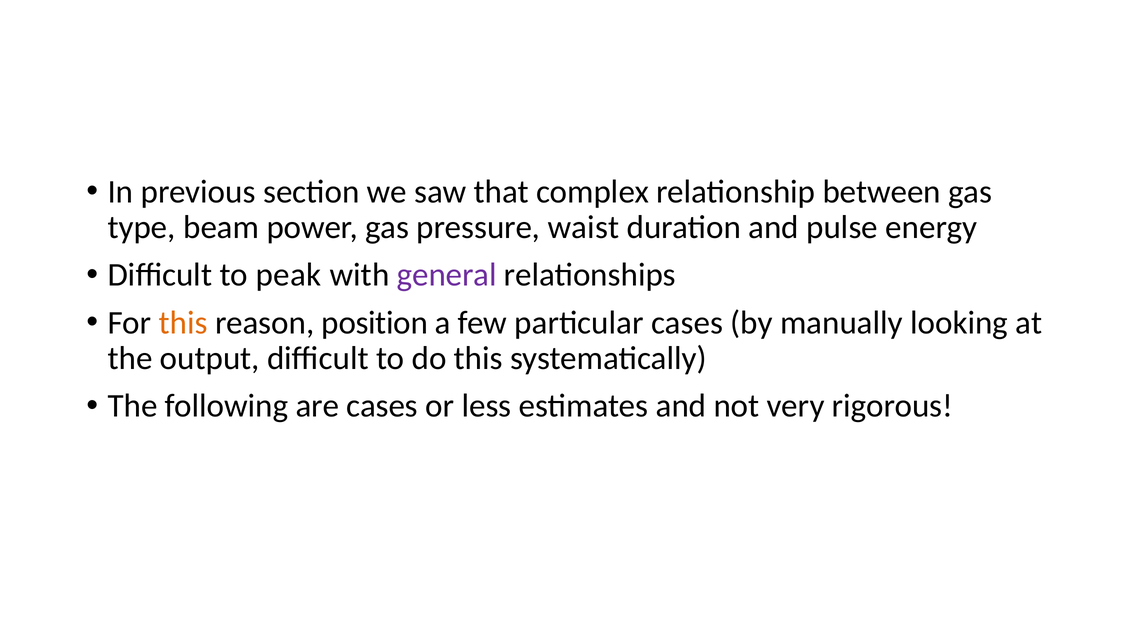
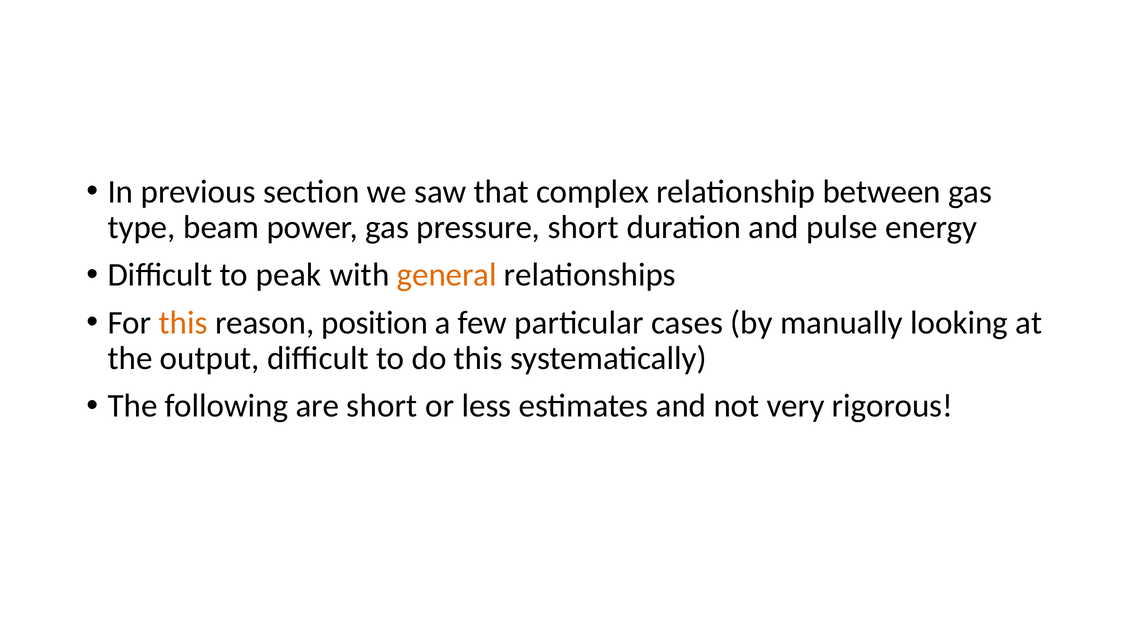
pressure waist: waist -> short (583, 227)
general colour: purple -> orange (447, 275)
are cases: cases -> short (382, 406)
